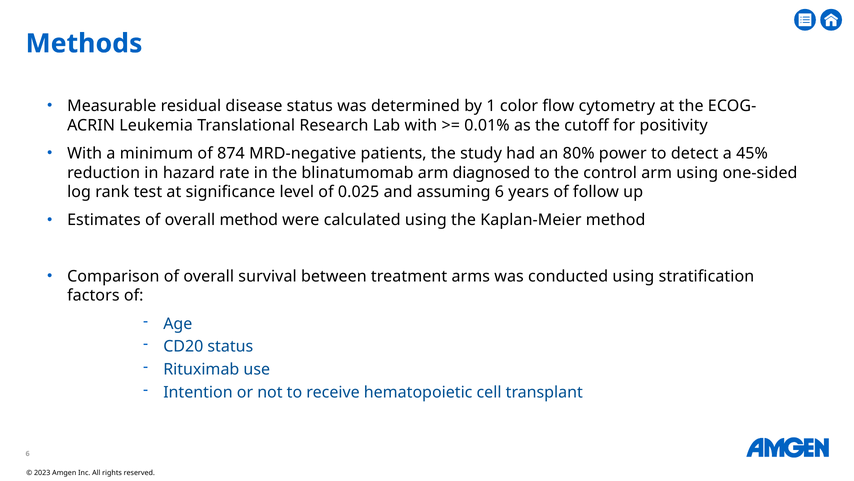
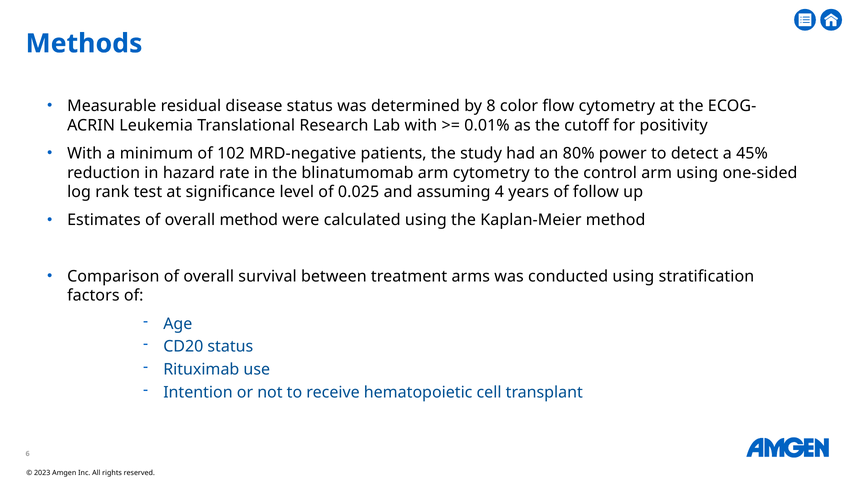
1: 1 -> 8 (491, 106)
874: 874 -> 102 (231, 153)
arm diagnosed: diagnosed -> cytometry (491, 173)
assuming 6: 6 -> 4 (499, 192)
